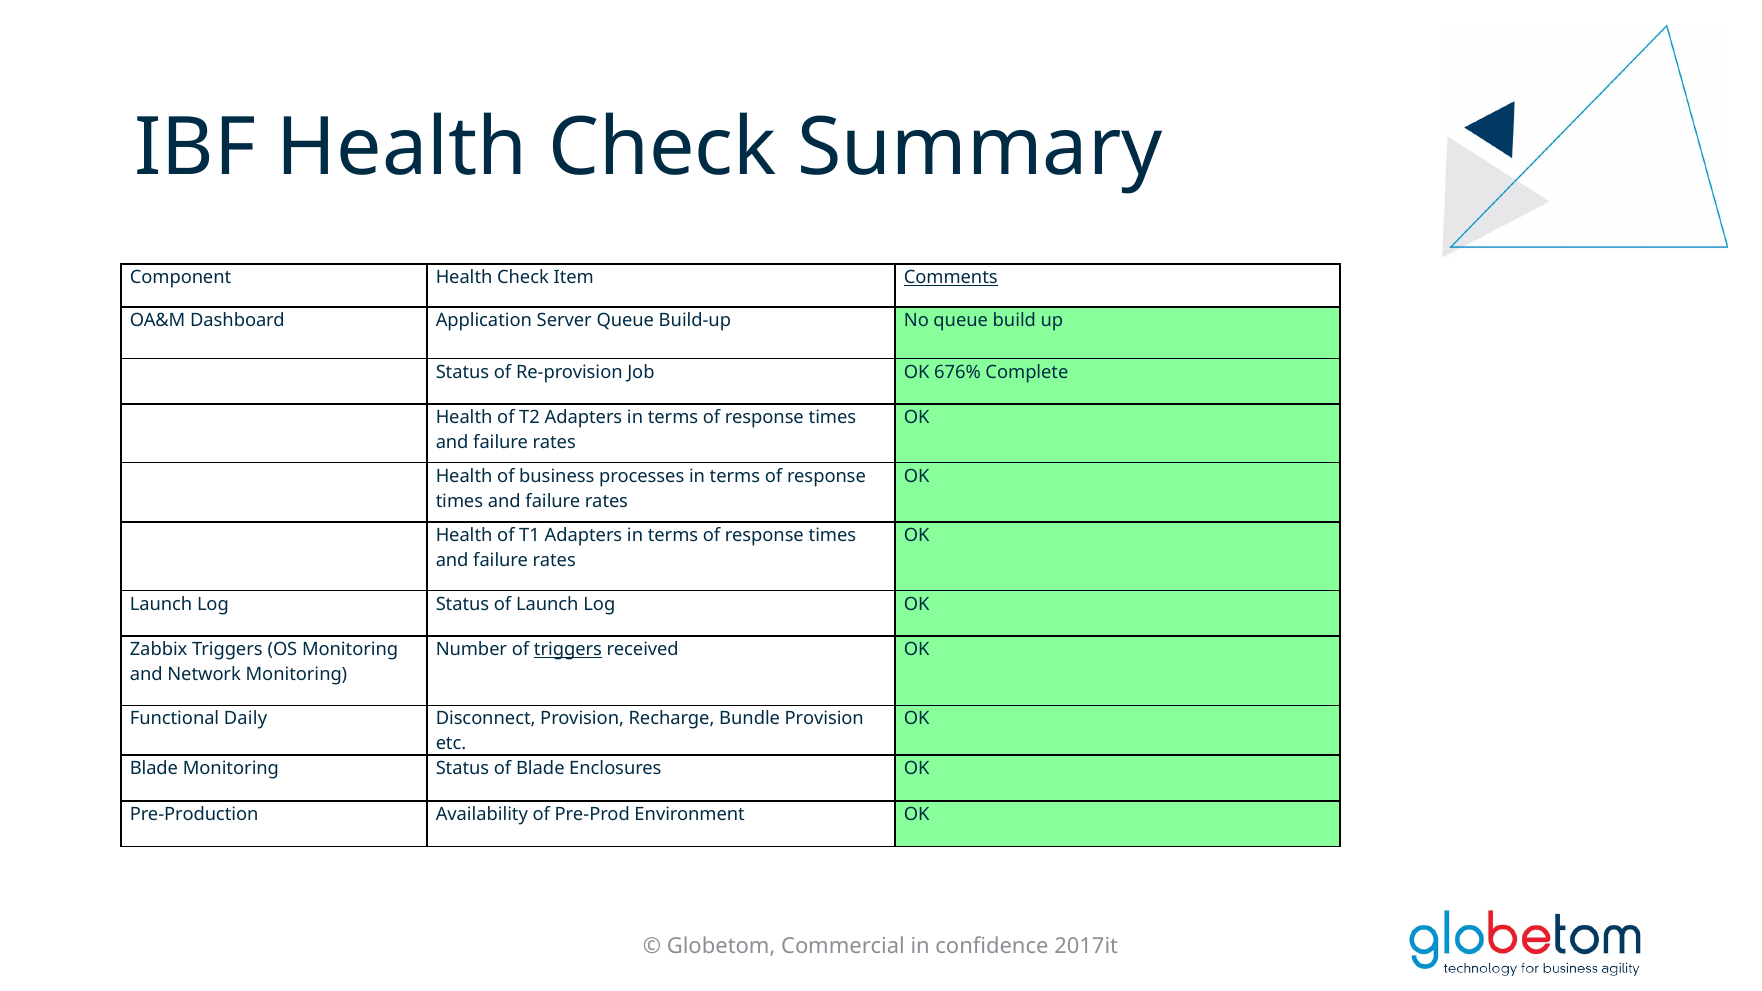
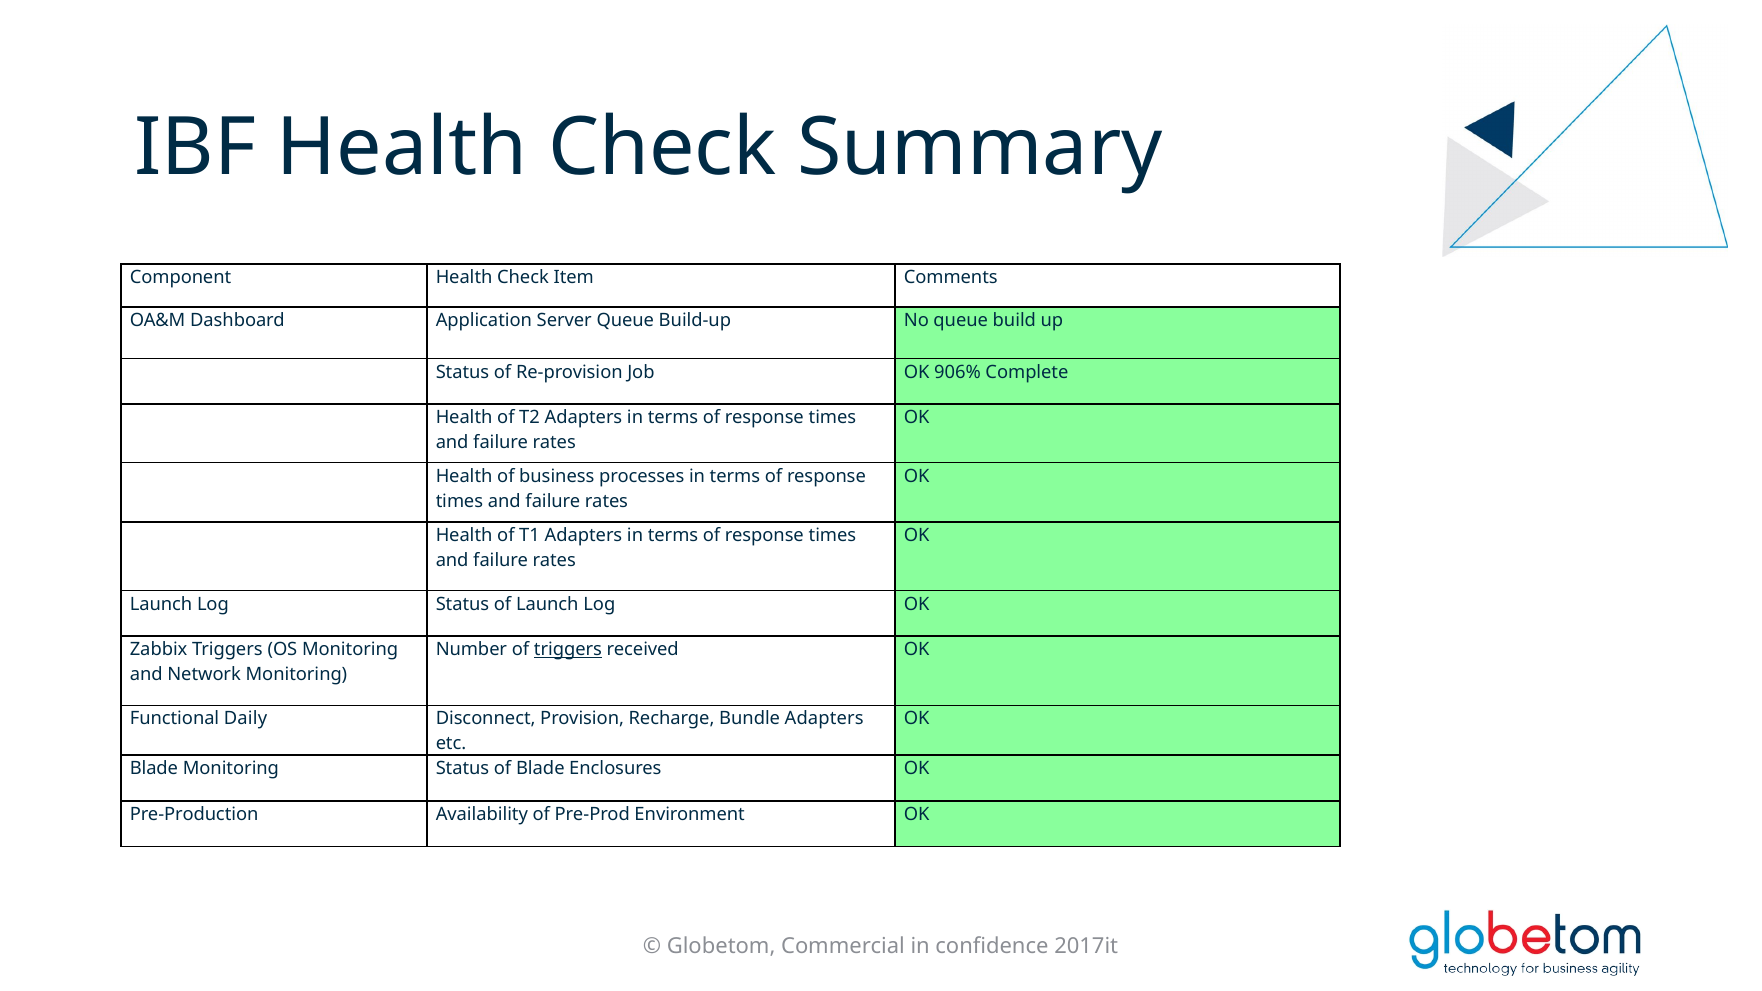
Comments underline: present -> none (951, 277)
676%: 676% -> 906% (957, 372)
Bundle Provision: Provision -> Adapters (824, 719)
